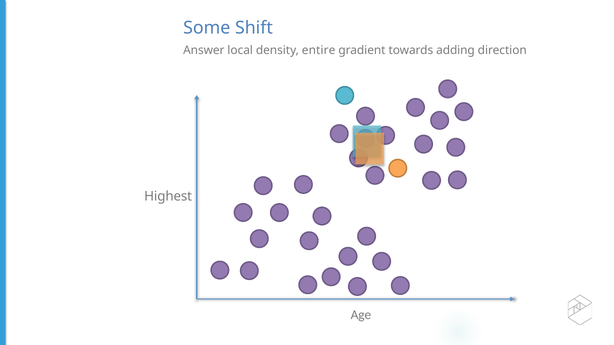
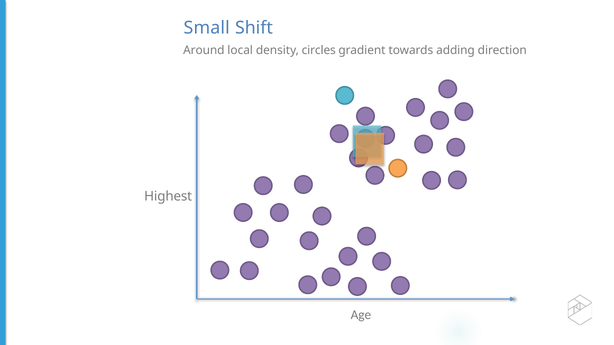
Some: Some -> Small (207, 28)
Answer: Answer -> Around (204, 50)
entire: entire -> circles (319, 50)
